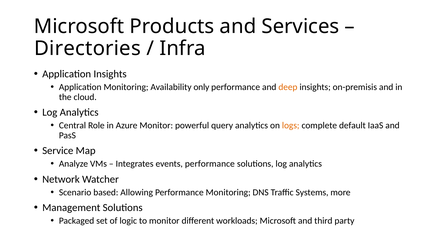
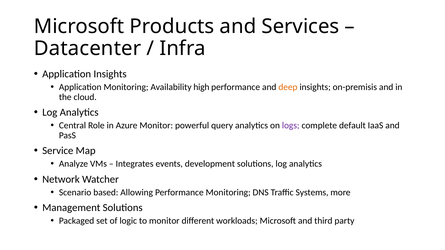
Directories: Directories -> Datacenter (88, 48)
only: only -> high (201, 87)
logs colour: orange -> purple (291, 126)
events performance: performance -> development (210, 164)
